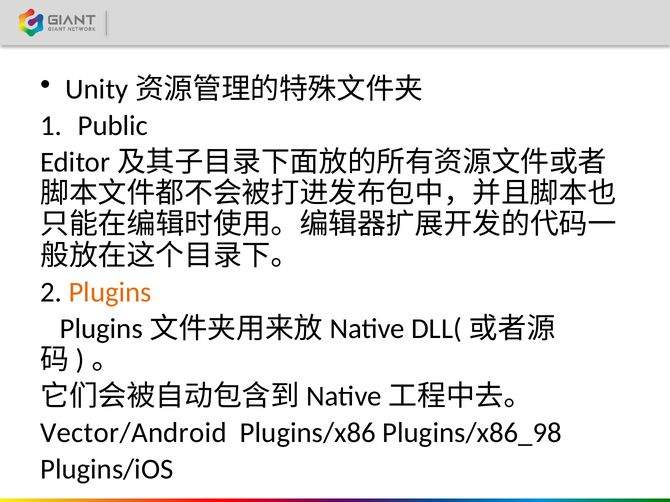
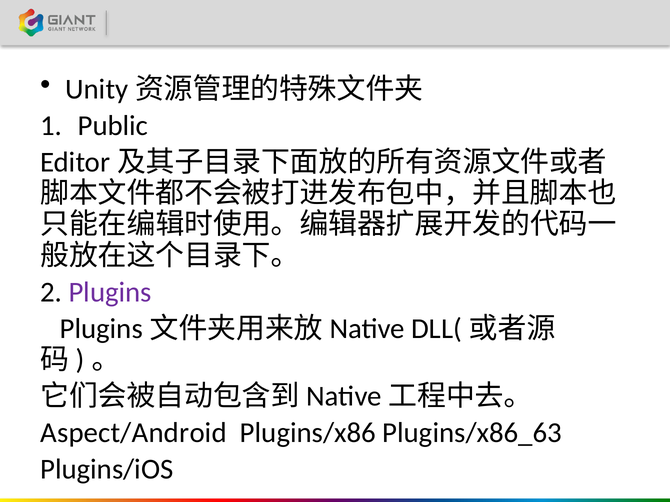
Plugins colour: orange -> purple (110, 292)
Vector/Android: Vector/Android -> Aspect/Android (134, 433)
Plugins/x86_98: Plugins/x86_98 -> Plugins/x86_63 (472, 433)
